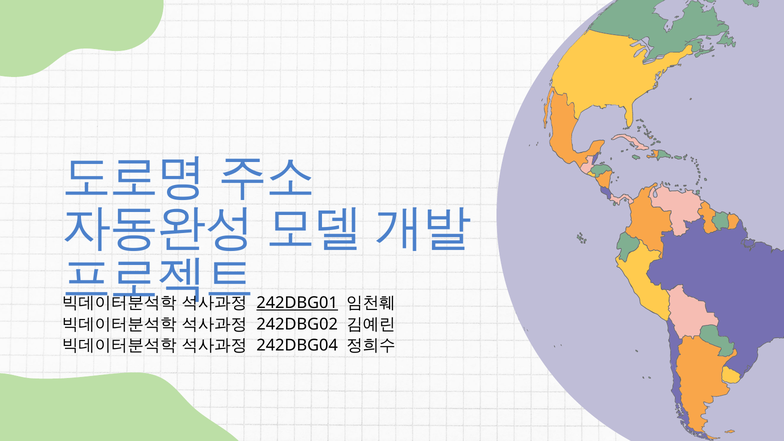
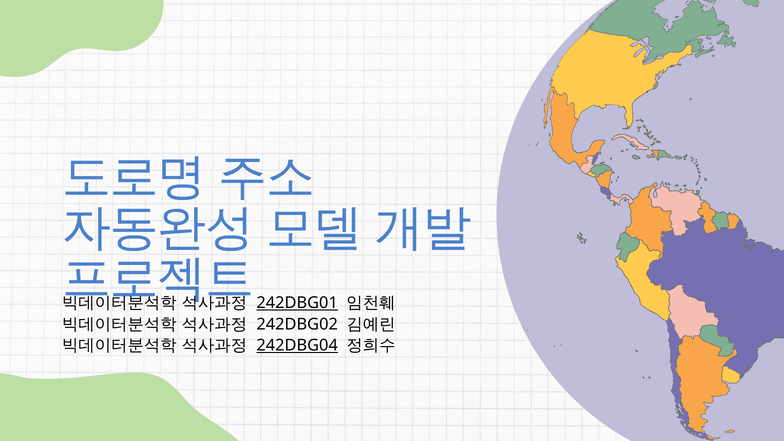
242DBG04 underline: none -> present (297, 346)
